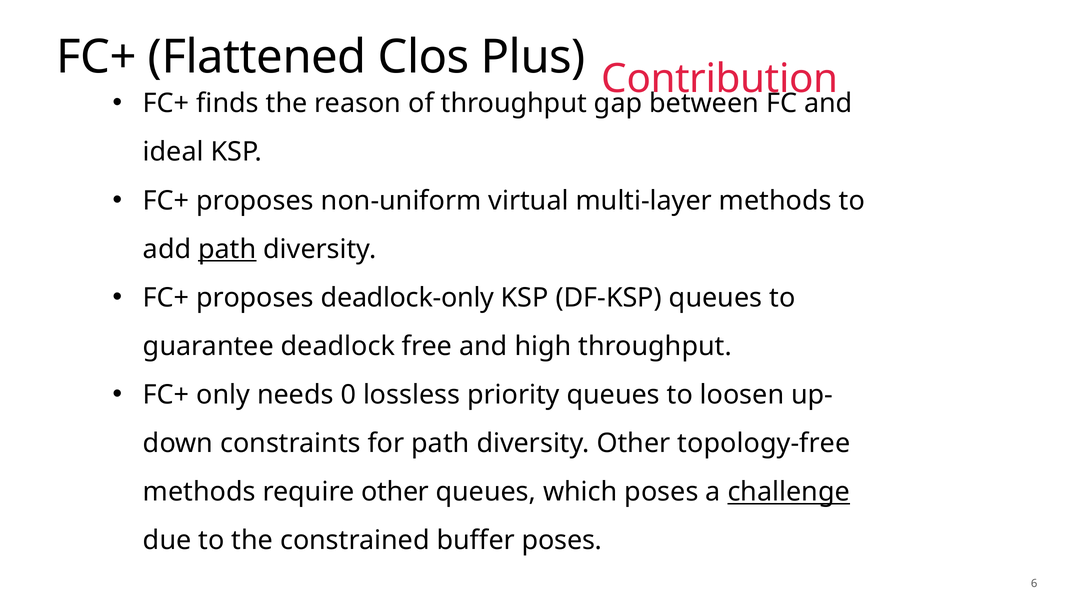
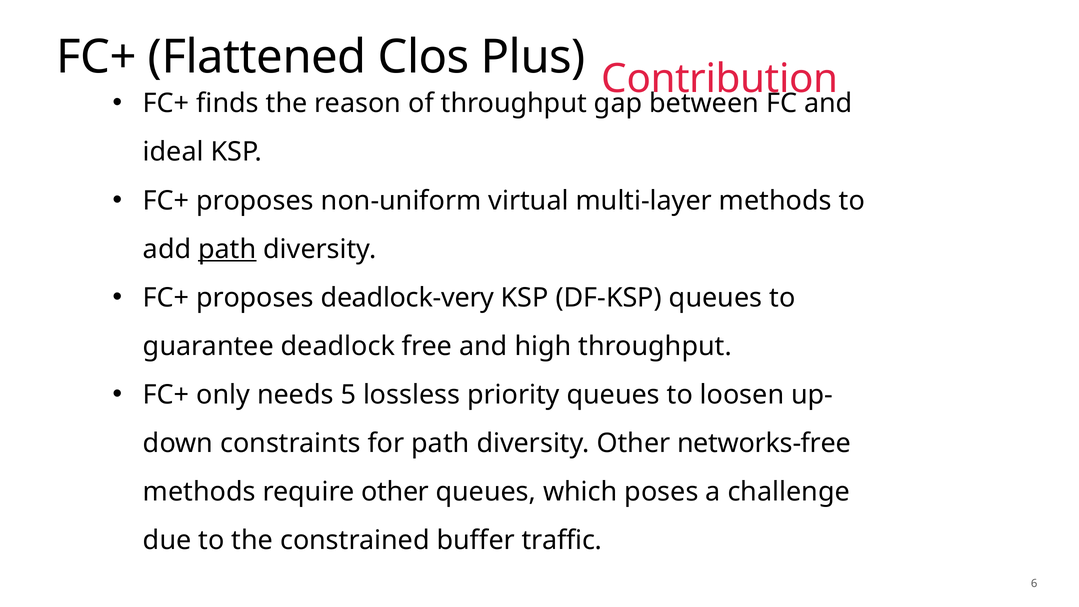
deadlock-only: deadlock-only -> deadlock-very (407, 298)
0: 0 -> 5 (348, 395)
topology-free: topology-free -> networks-free (764, 443)
challenge underline: present -> none (789, 492)
buffer poses: poses -> traffic (562, 541)
